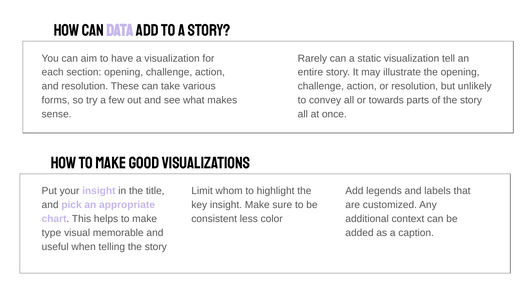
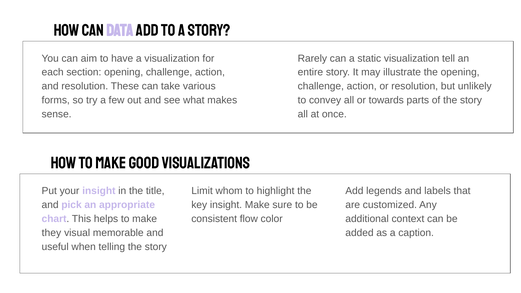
less: less -> flow (249, 219)
type: type -> they (51, 233)
